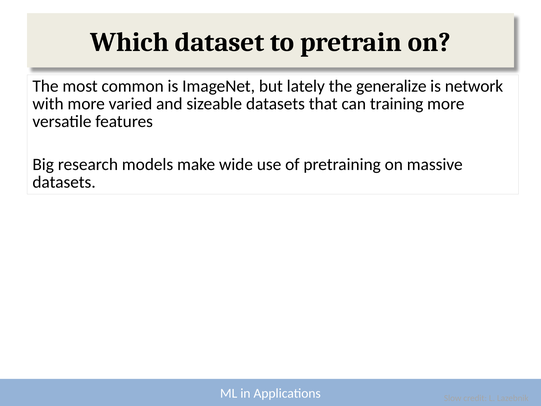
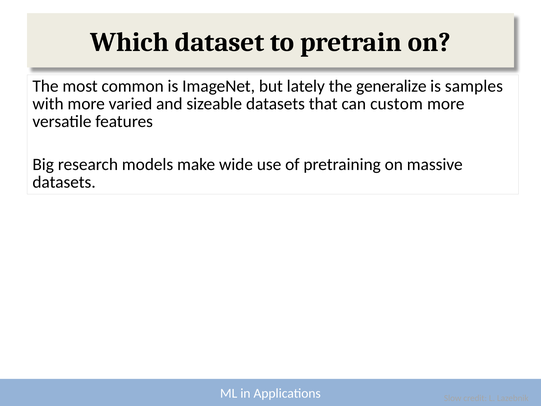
network: network -> samples (474, 86)
training: training -> custom (397, 104)
